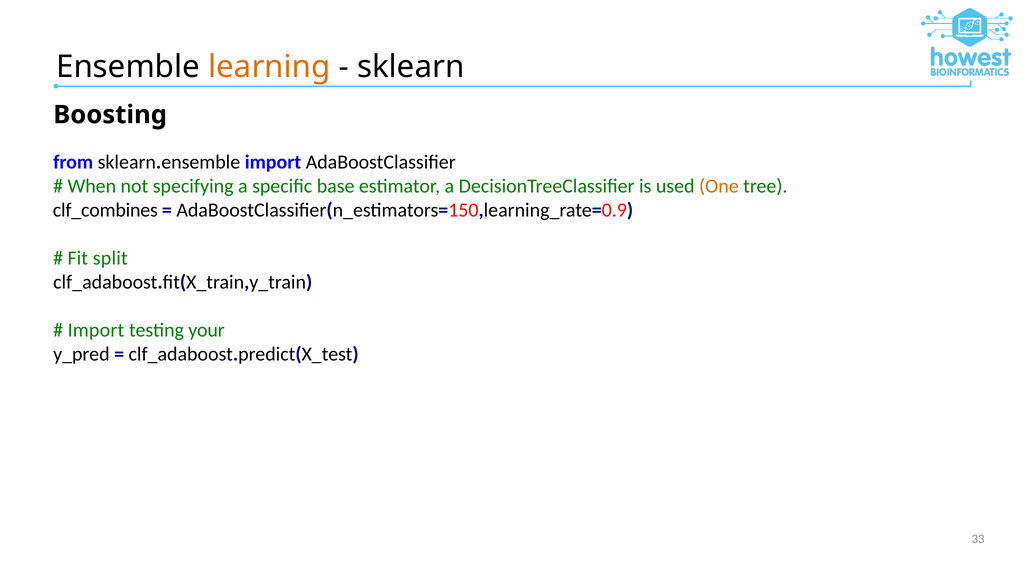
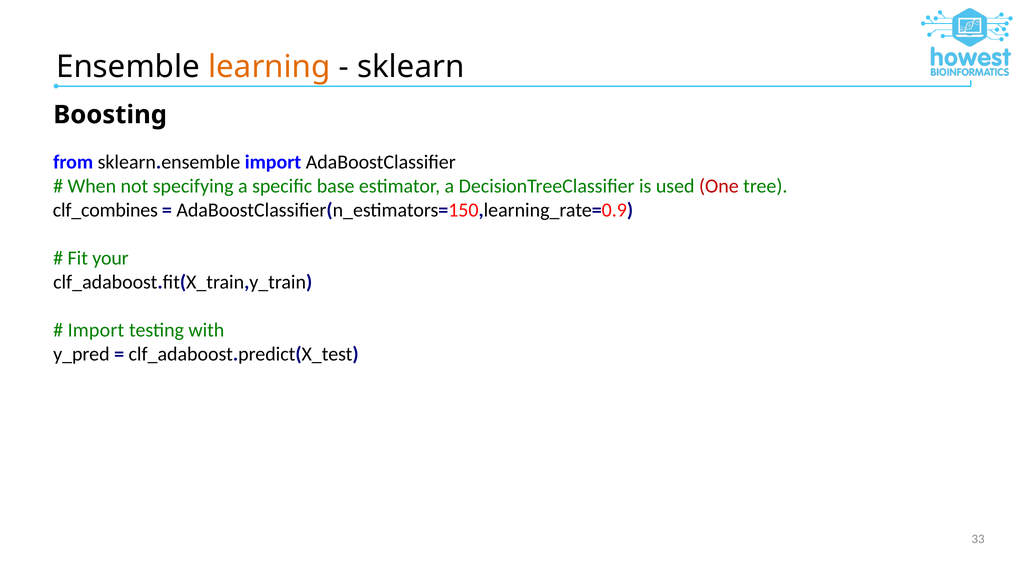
One colour: orange -> red (719, 186)
split: split -> your (110, 258)
your: your -> with (206, 330)
